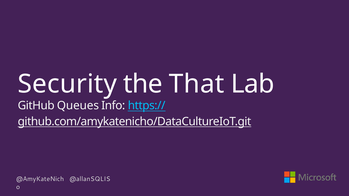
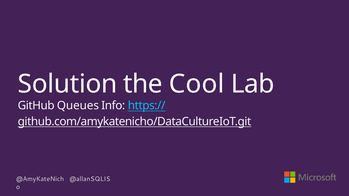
Security: Security -> Solution (67, 84)
That: That -> Cool (197, 84)
